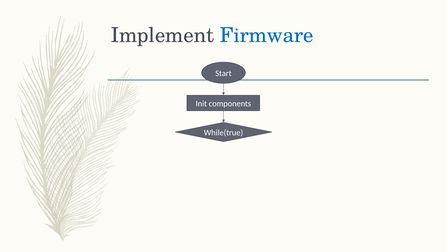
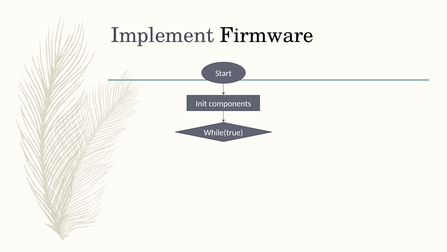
Firmware colour: blue -> black (267, 35)
